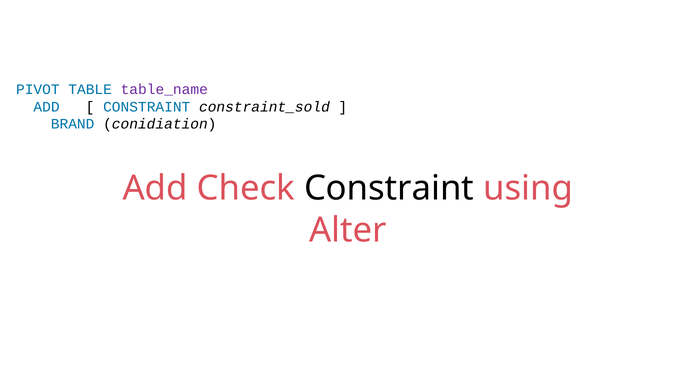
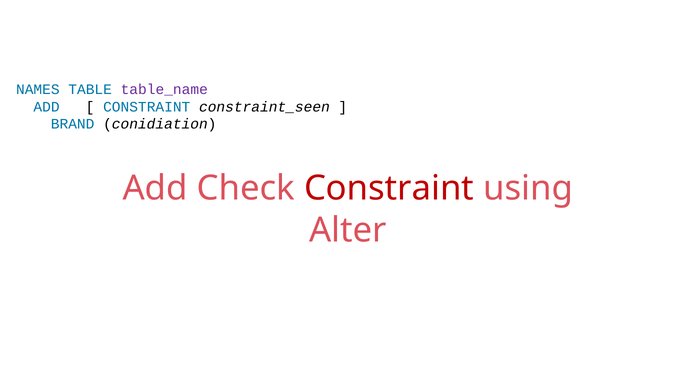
PIVOT: PIVOT -> NAMES (38, 90)
constraint_sold: constraint_sold -> constraint_seen (264, 107)
Constraint colour: black -> red (389, 189)
